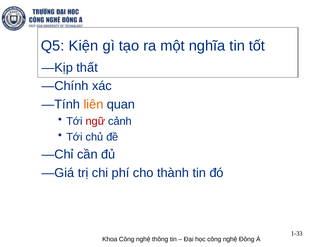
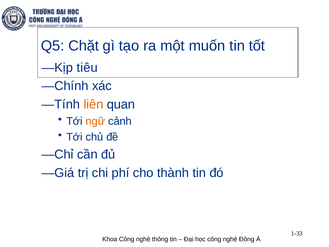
Kiện: Kiện -> Chặt (84, 46)
nghĩa: nghĩa -> muốn (207, 46)
thất: thất -> tiêu (87, 67)
ngữ colour: red -> orange (95, 121)
